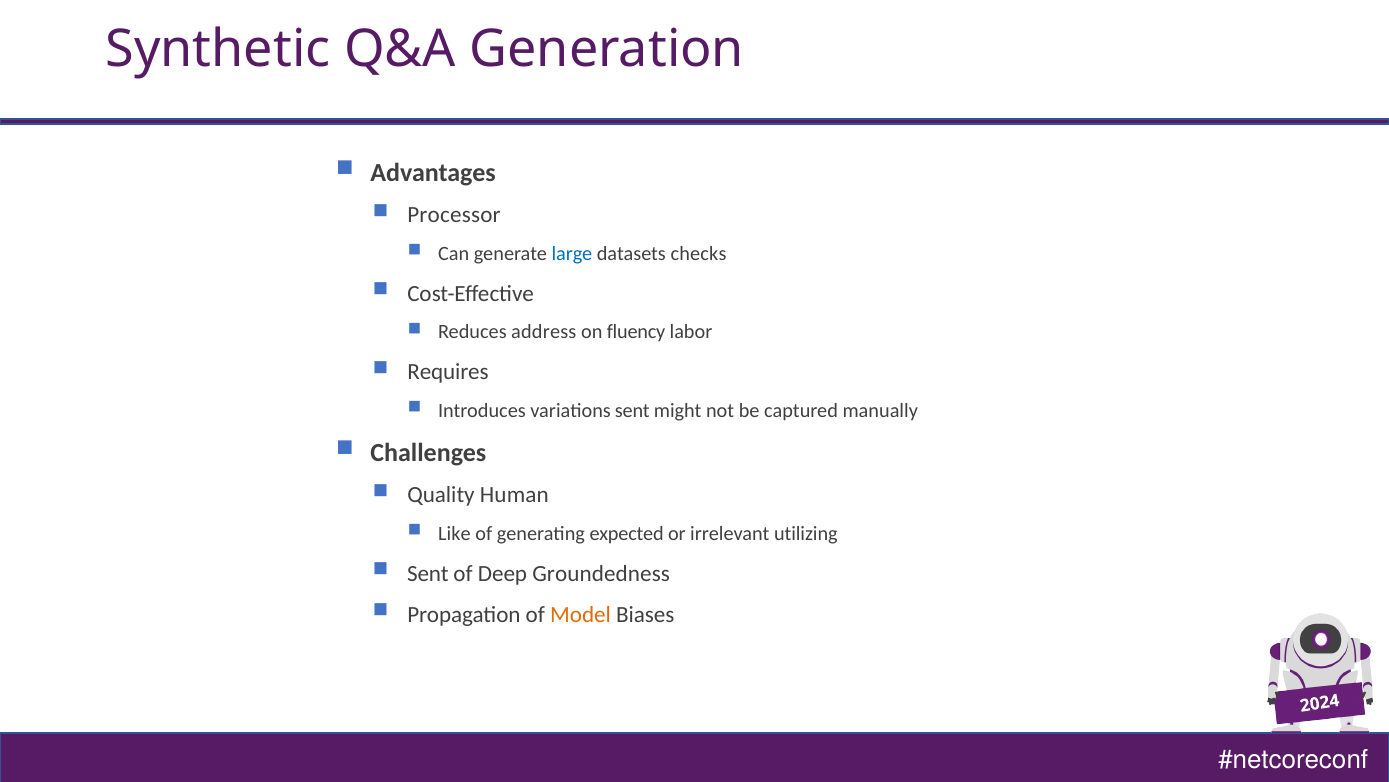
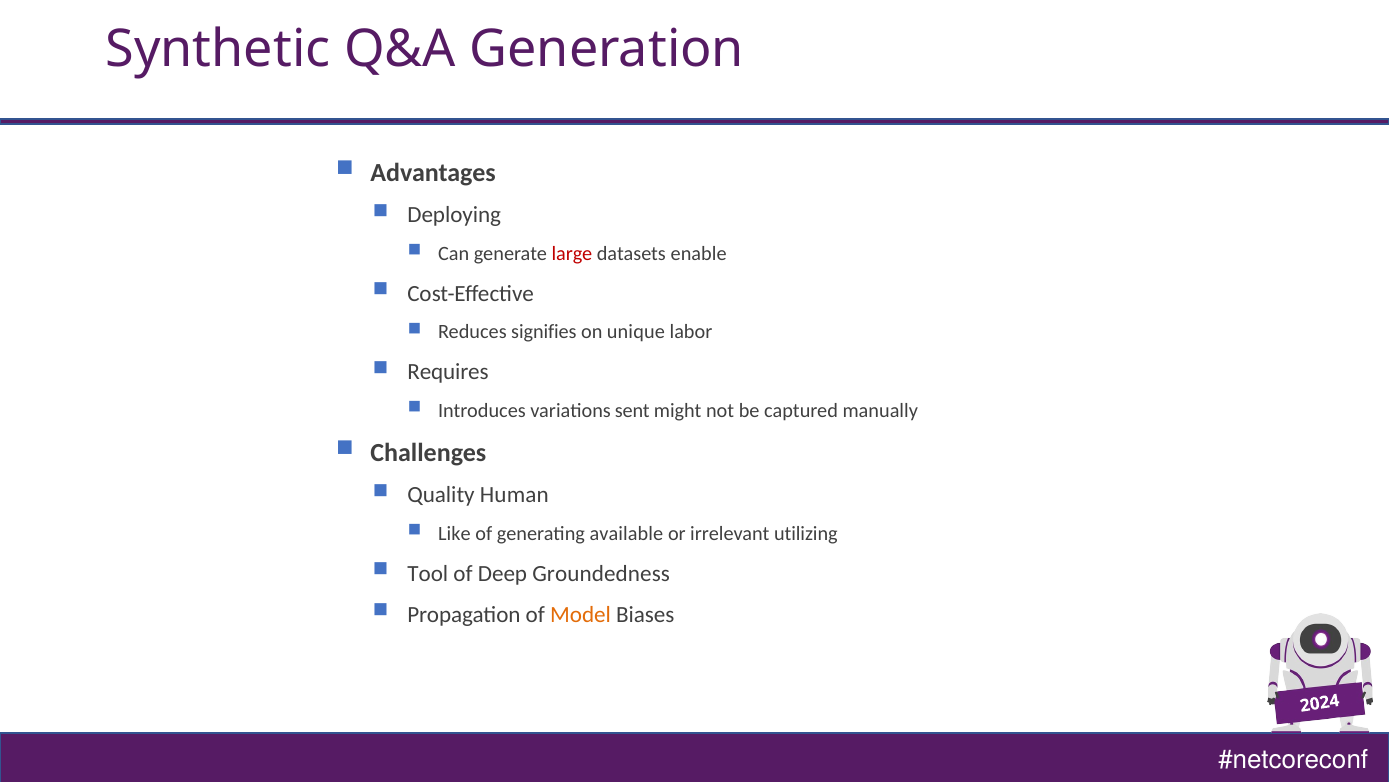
Processor: Processor -> Deploying (454, 215)
large colour: blue -> red (572, 254)
checks: checks -> enable (699, 254)
address: address -> signifies (544, 332)
fluency: fluency -> unique (636, 332)
expected: expected -> available (626, 533)
Sent: Sent -> Tool (428, 573)
